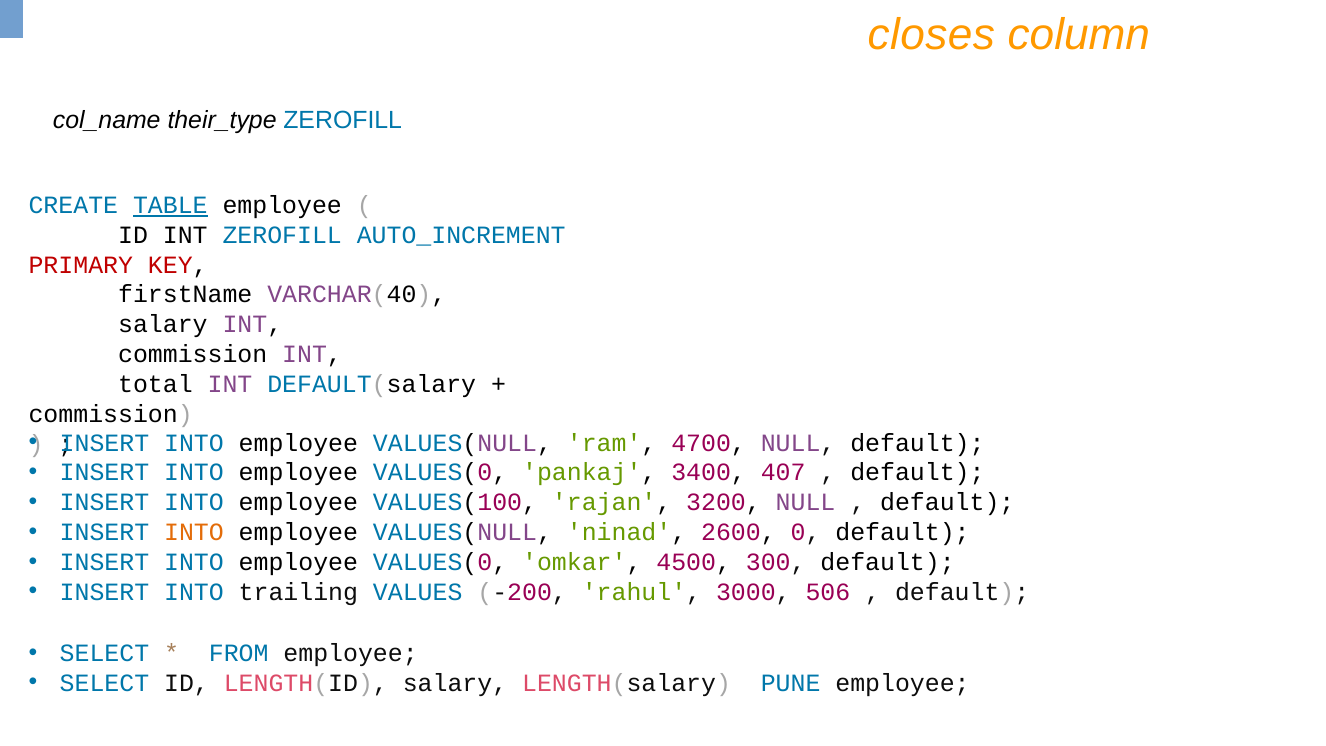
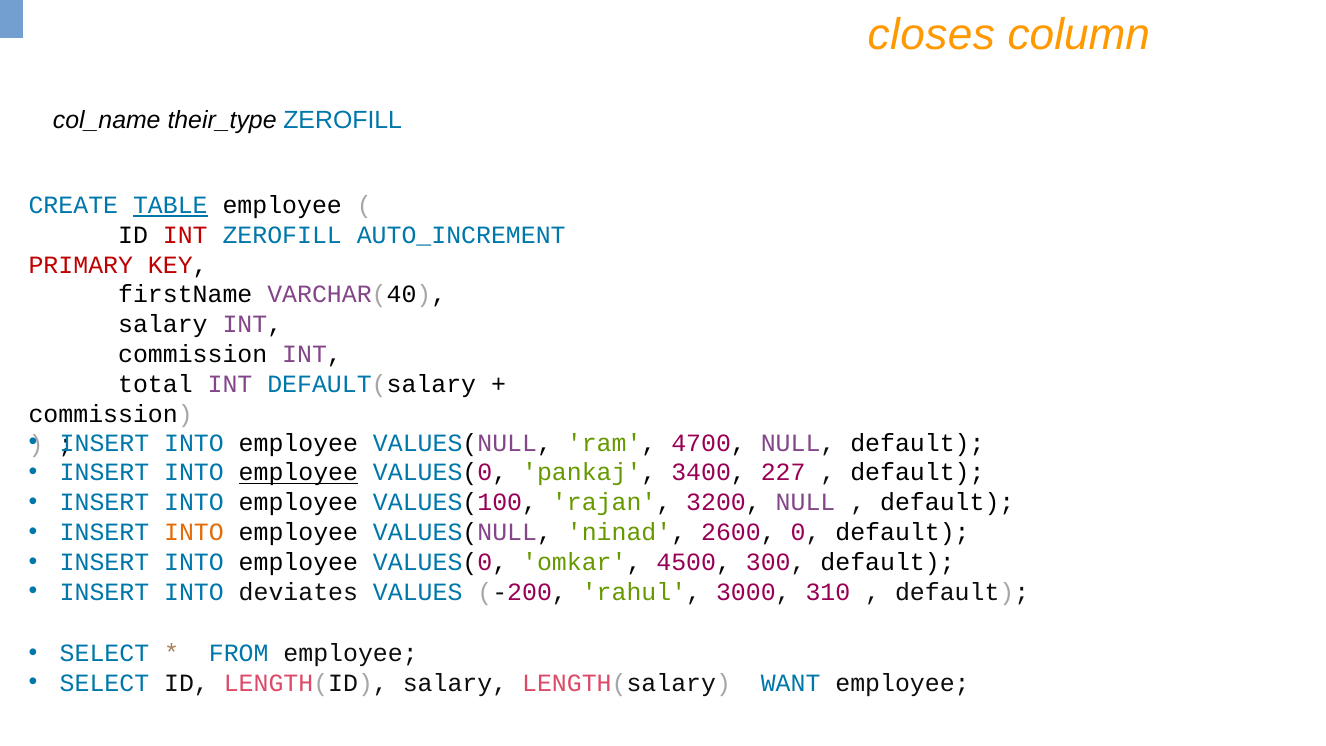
INT colour: black -> red (185, 235)
employee underline: none -> present (298, 473)
407: 407 -> 227 (783, 473)
trailing: trailing -> deviates (298, 592)
506: 506 -> 310 (828, 592)
PUNE: PUNE -> WANT (791, 683)
